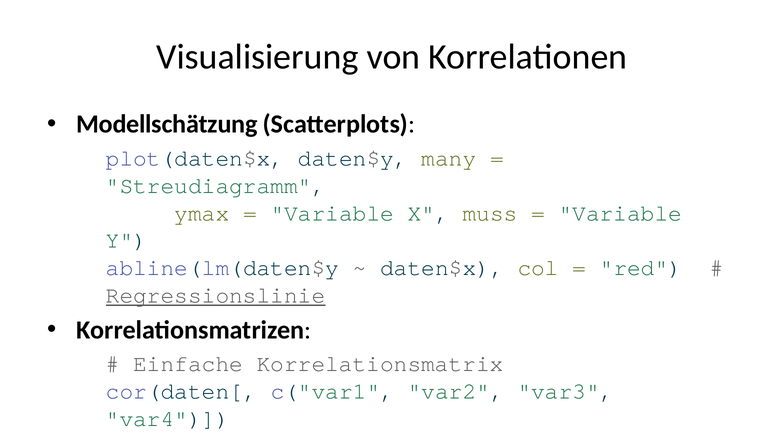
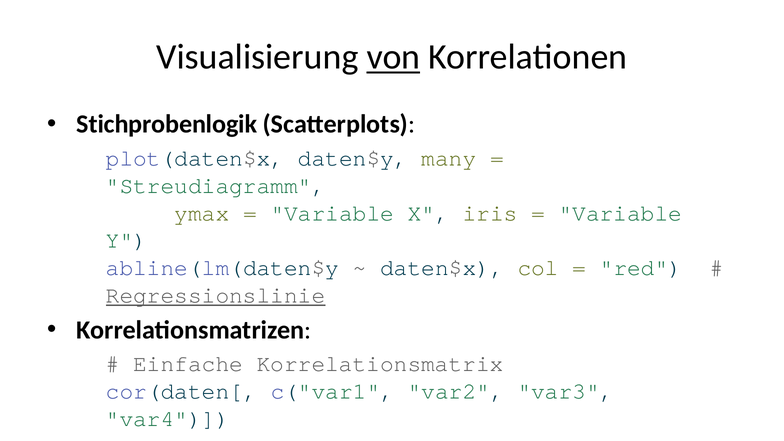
von underline: none -> present (393, 57)
Modellschätzung: Modellschätzung -> Stichprobenlogik (167, 124)
muss: muss -> iris (490, 213)
